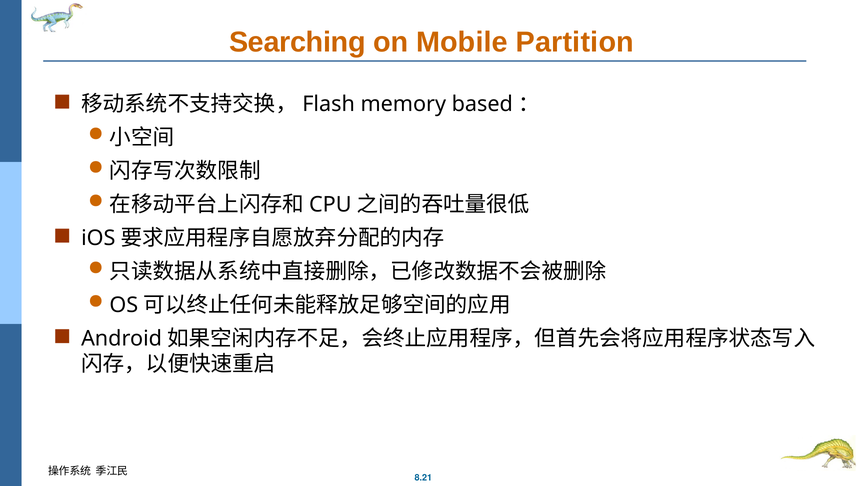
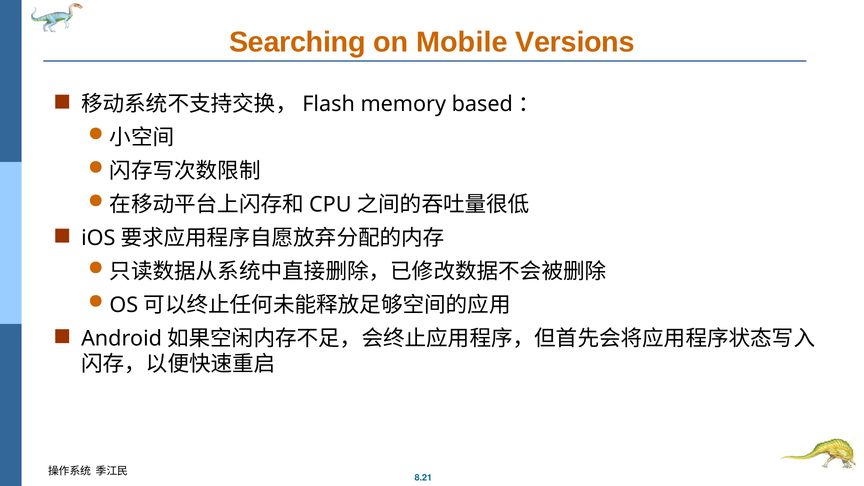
Partition: Partition -> Versions (575, 42)
